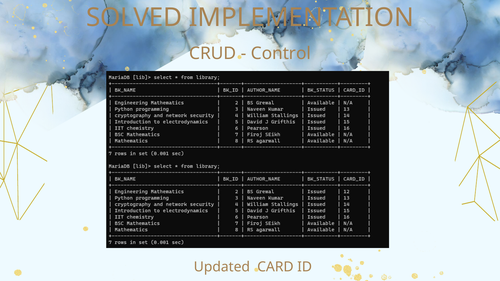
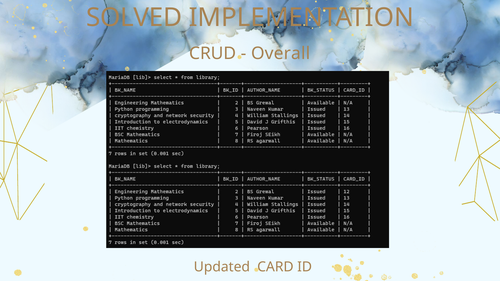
Control: Control -> Overall (281, 54)
